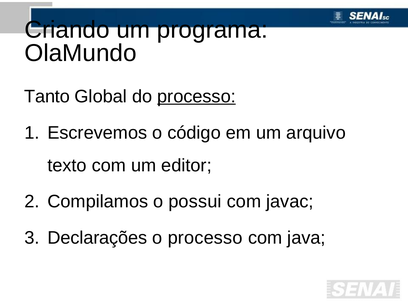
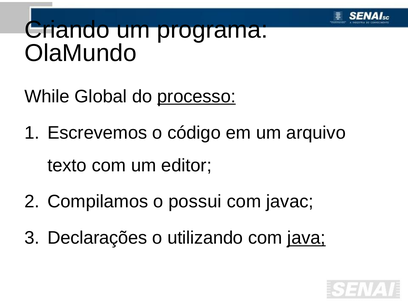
Tanto: Tanto -> While (47, 96)
o processo: processo -> utilizando (205, 238)
java underline: none -> present (306, 238)
